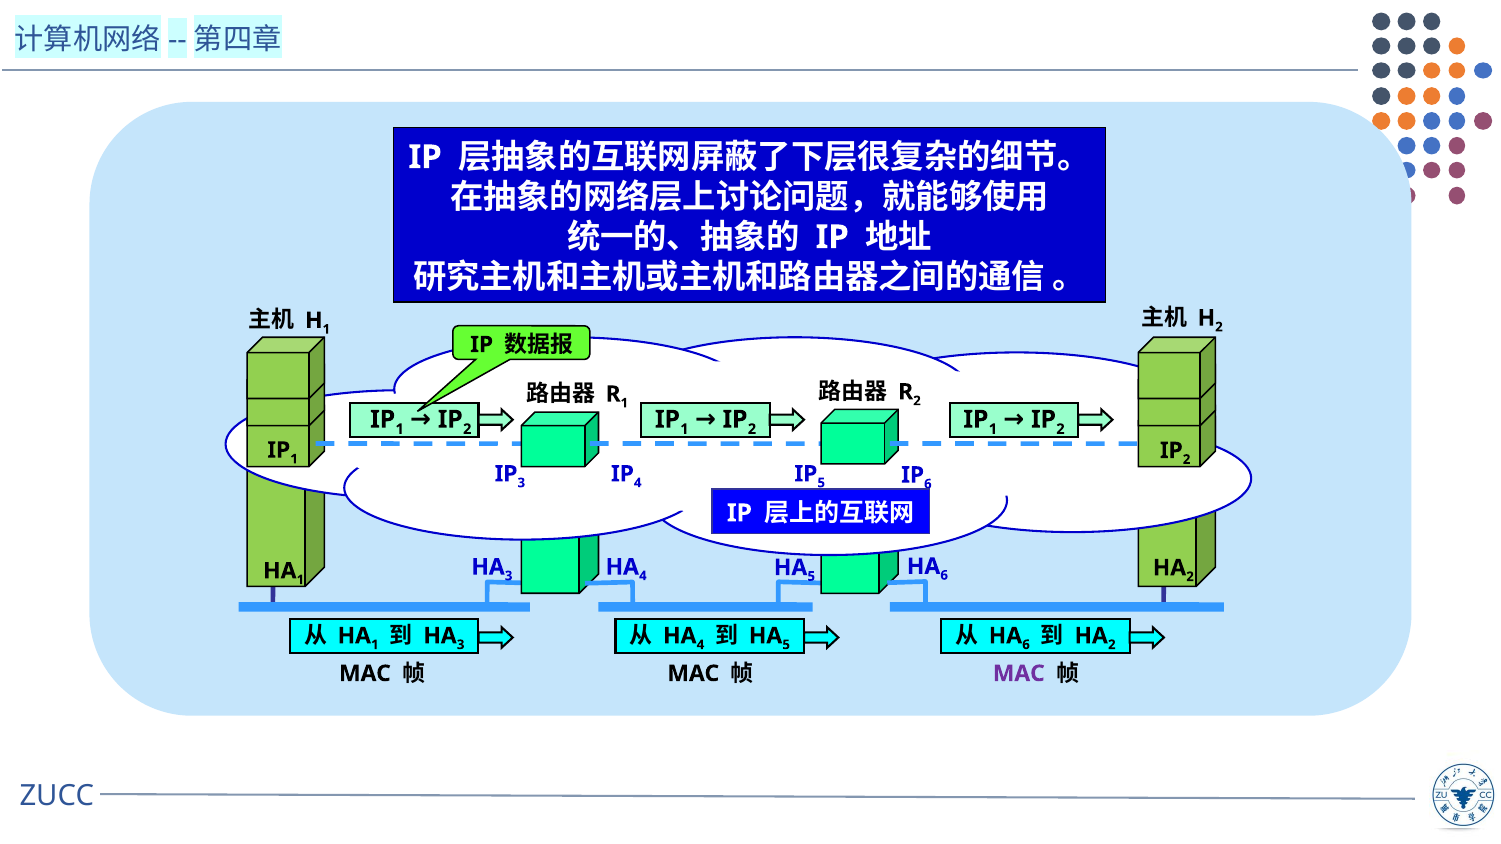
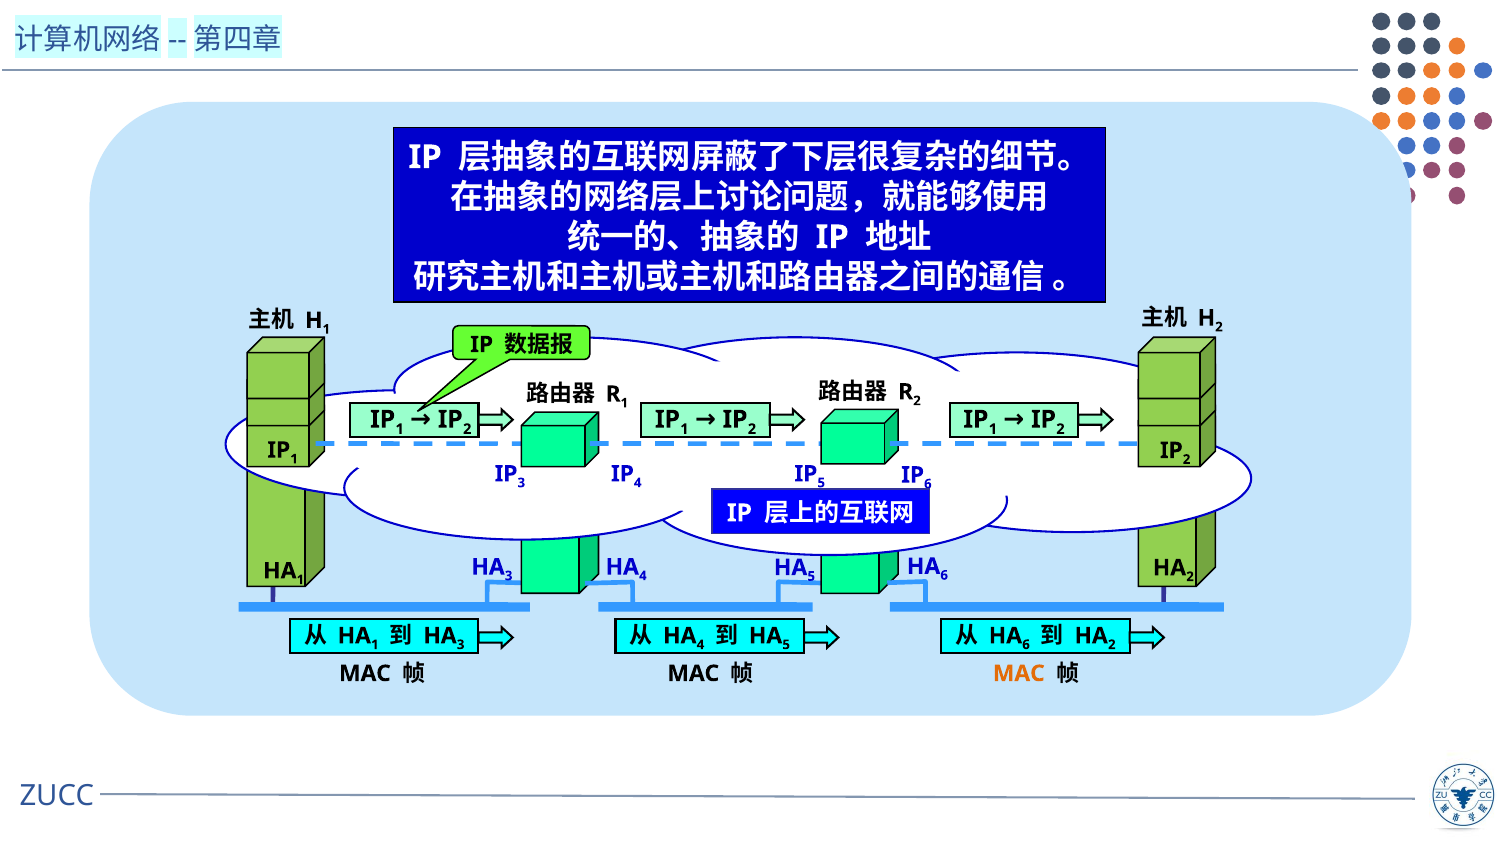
MAC colour: purple -> orange (1019, 674)
